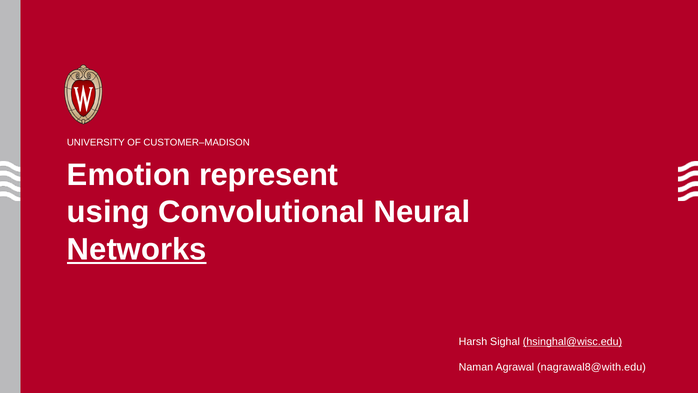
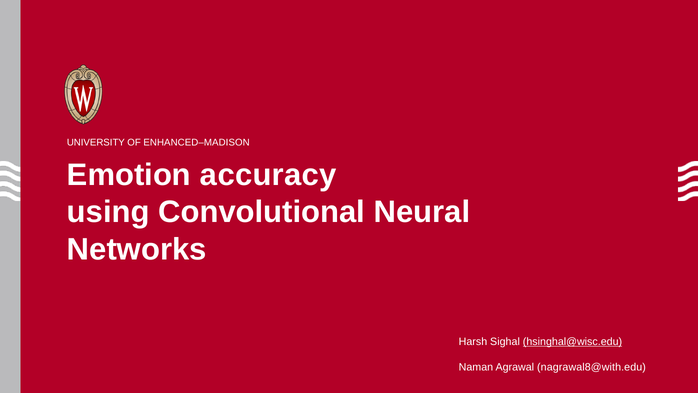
CUSTOMER–MADISON: CUSTOMER–MADISON -> ENHANCED–MADISON (197, 142)
represent: represent -> accuracy (268, 175)
Networks underline: present -> none (137, 249)
